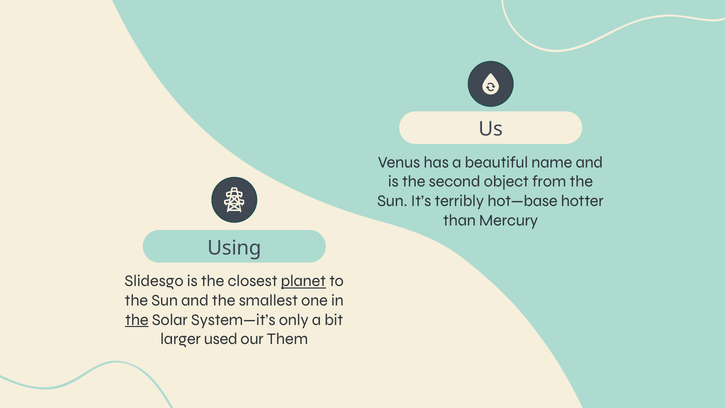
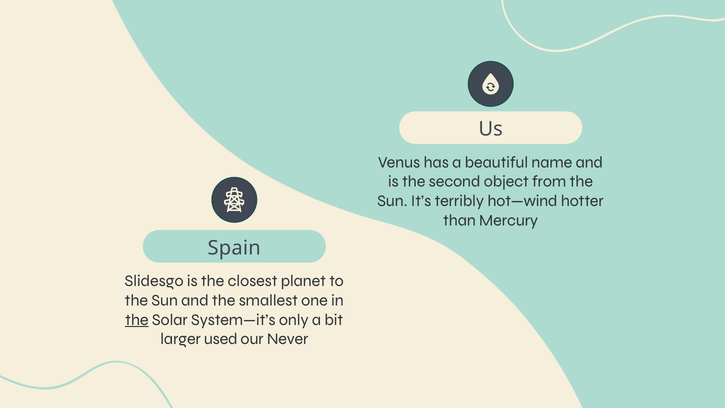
hot—base: hot—base -> hot—wind (522, 201)
Using: Using -> Spain (234, 248)
planet underline: present -> none (303, 281)
Them: Them -> Never (288, 339)
